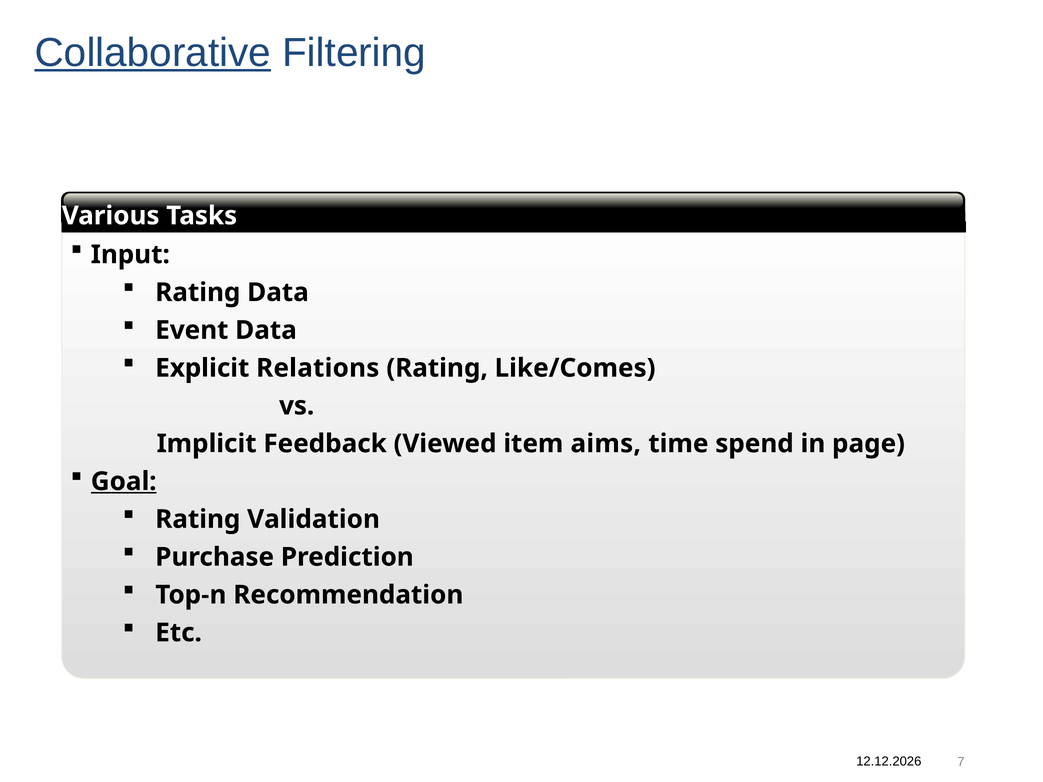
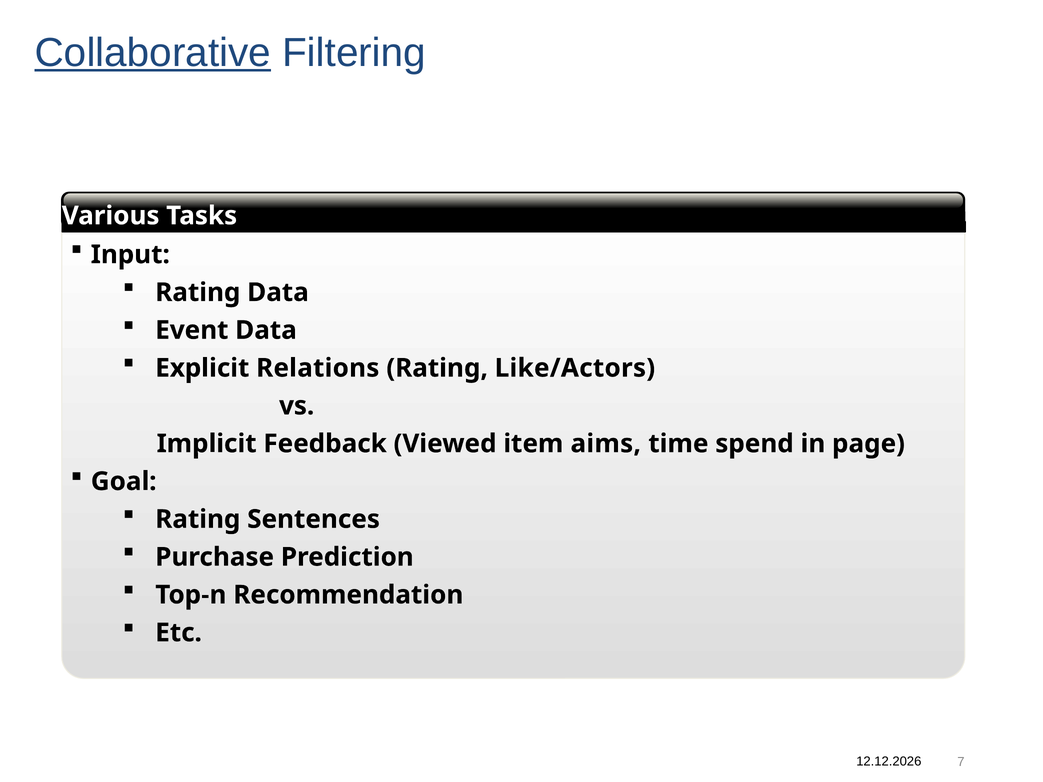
Like/Comes: Like/Comes -> Like/Actors (575, 368)
Goal underline: present -> none (124, 482)
Validation: Validation -> Sentences (314, 519)
